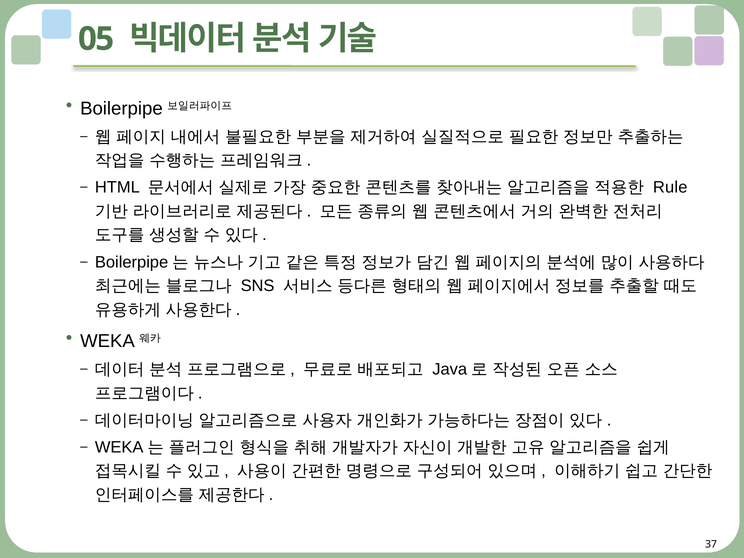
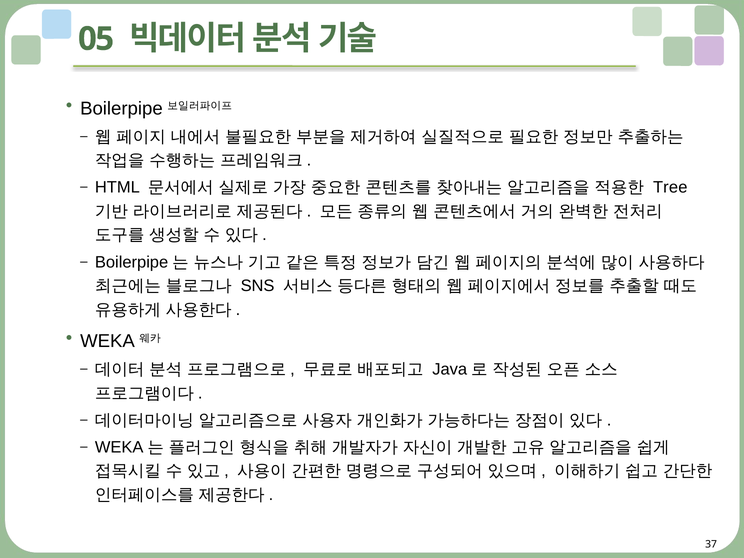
Rule: Rule -> Tree (670, 187)
